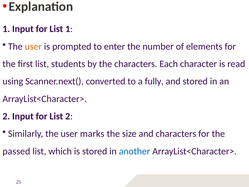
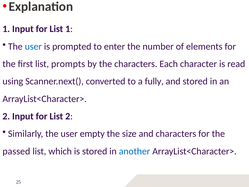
user colour: orange -> blue (33, 46)
students: students -> prompts (68, 64)
marks: marks -> empty (92, 134)
